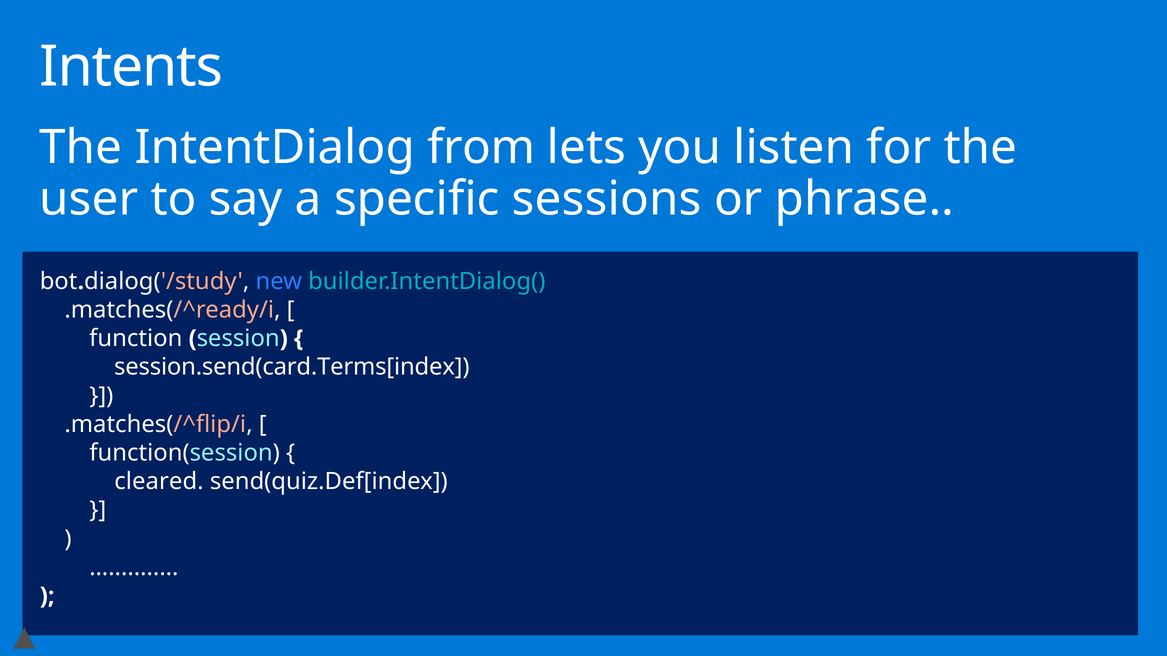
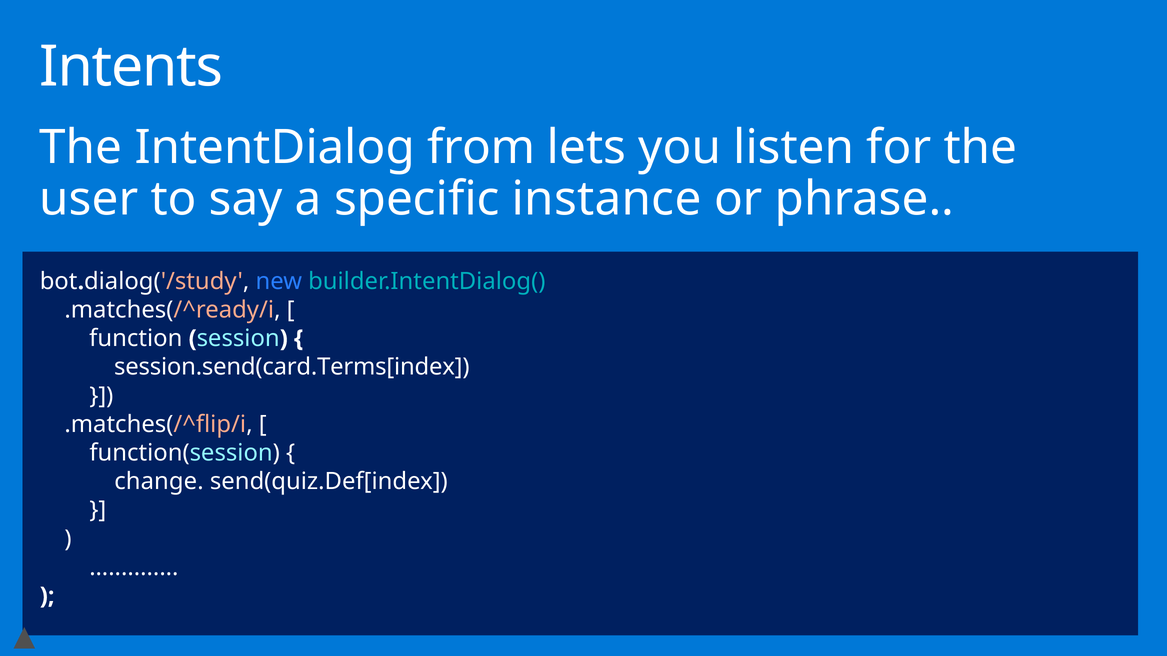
sessions: sessions -> instance (607, 199)
cleared: cleared -> change (159, 482)
